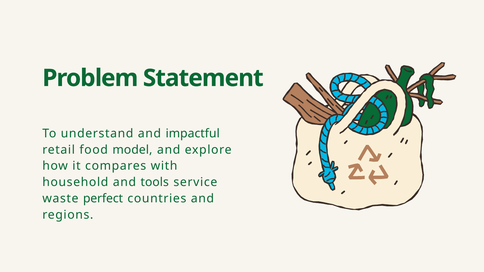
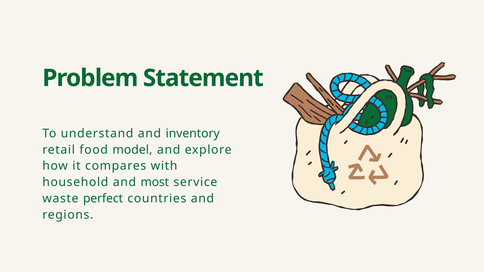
impactful: impactful -> inventory (193, 133)
tools: tools -> most (155, 182)
